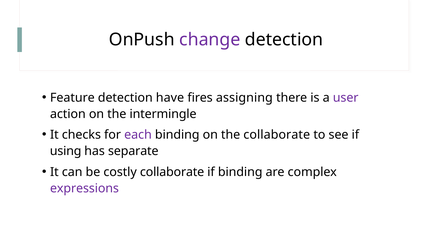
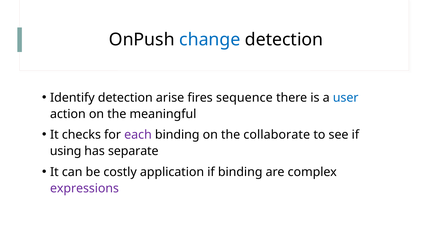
change colour: purple -> blue (210, 40)
Feature: Feature -> Identify (72, 98)
have: have -> arise (170, 98)
assigning: assigning -> sequence (244, 98)
user colour: purple -> blue (346, 98)
intermingle: intermingle -> meaningful (163, 114)
costly collaborate: collaborate -> application (172, 172)
